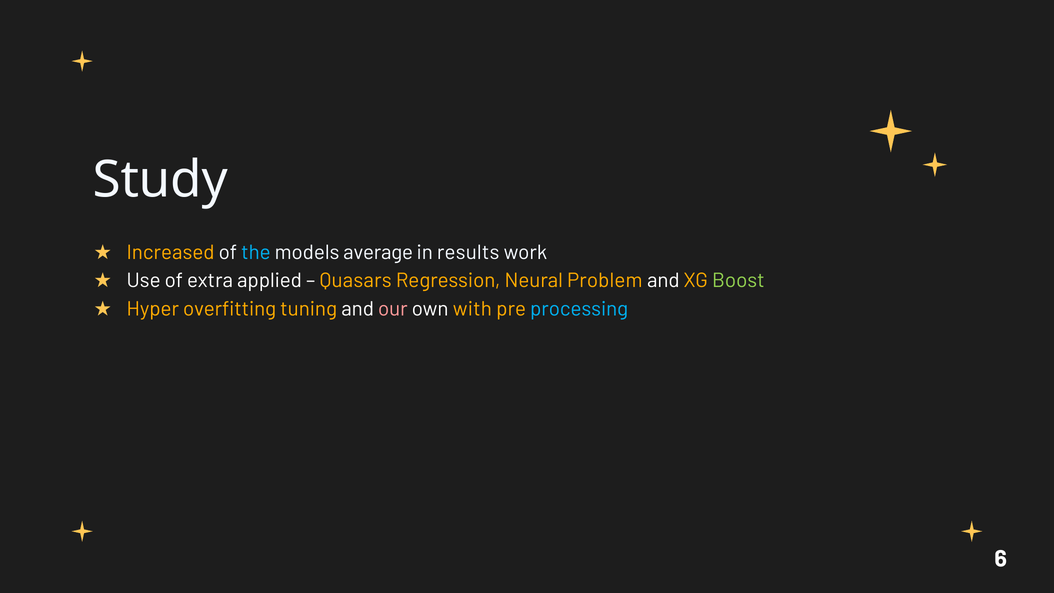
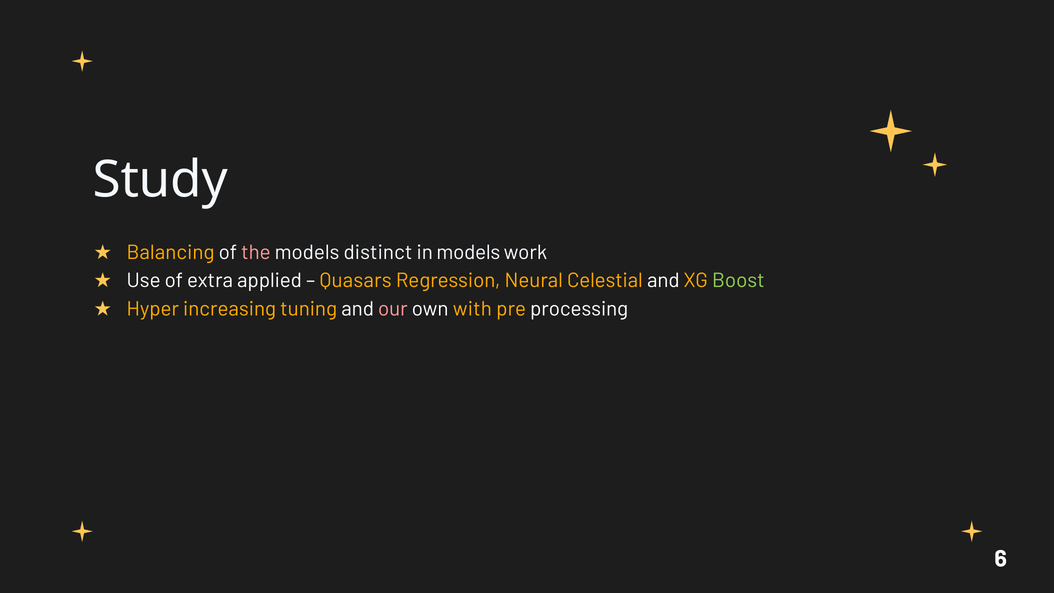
Increased: Increased -> Balancing (171, 252)
the colour: light blue -> pink (256, 252)
average: average -> distinct (378, 252)
in results: results -> models (468, 252)
Problem: Problem -> Celestial (605, 281)
overfitting: overfitting -> increasing (230, 309)
processing colour: light blue -> white (579, 309)
